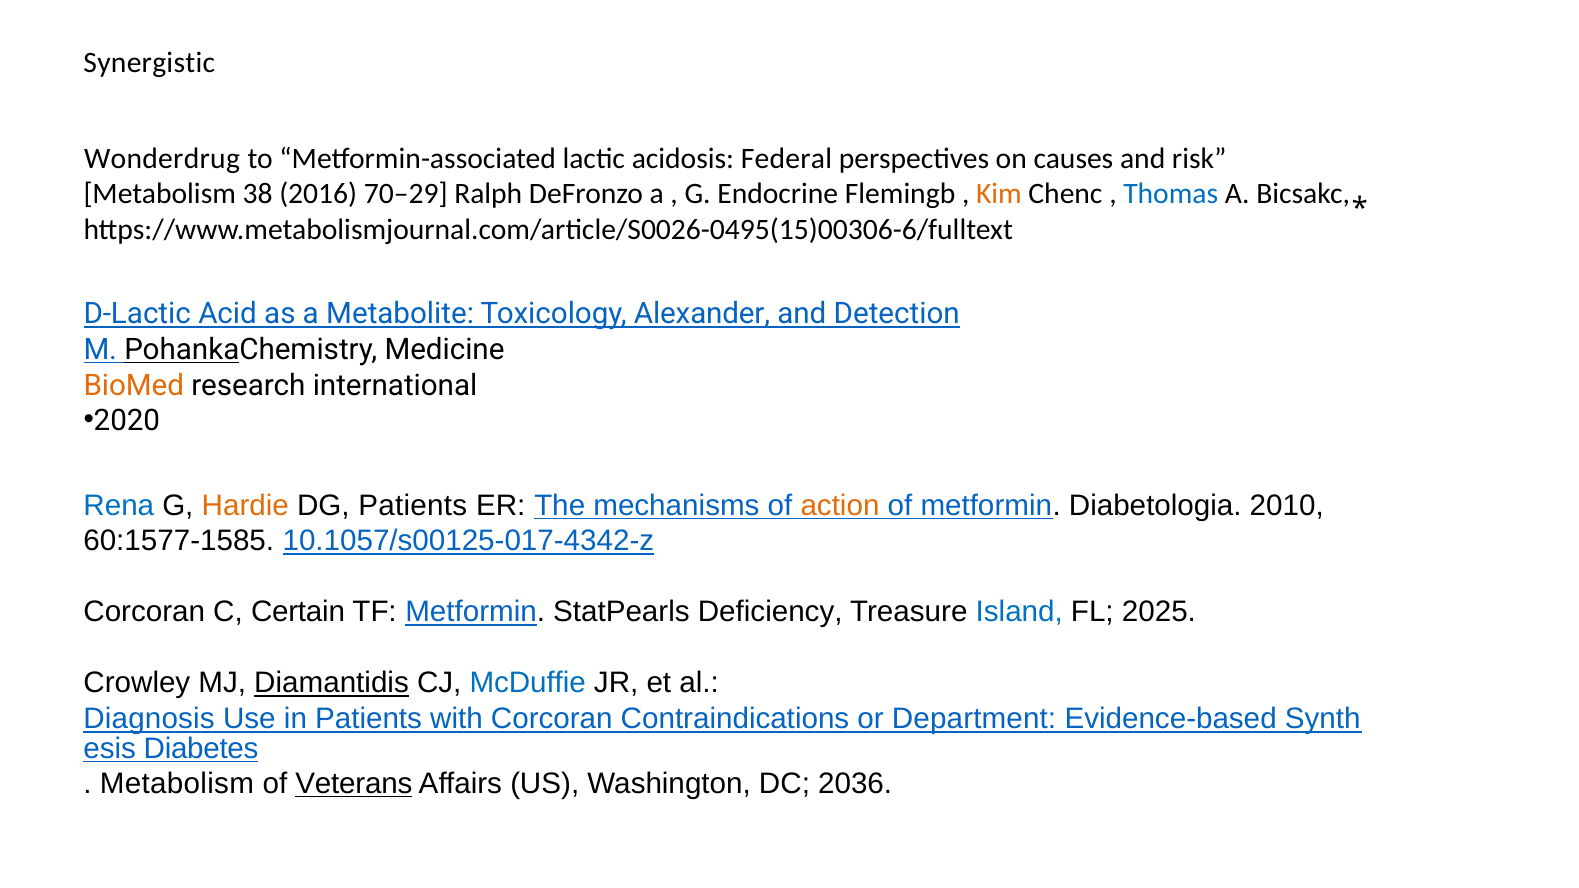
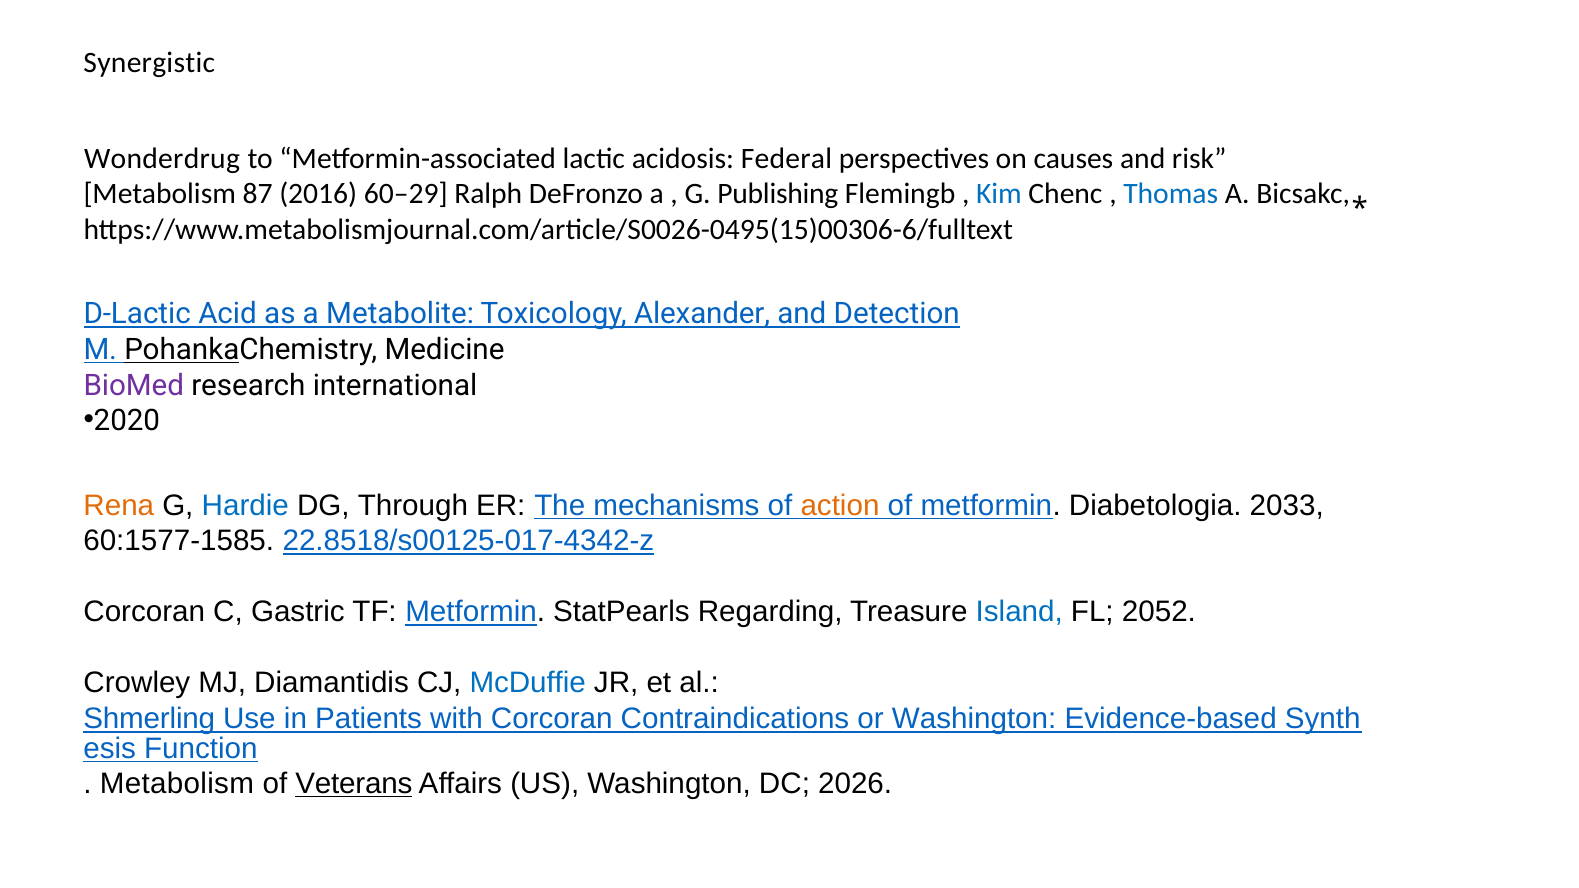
38: 38 -> 87 (258, 194)
70–29: 70–29 -> 60–29 (406, 194)
Endocrine: Endocrine -> Publishing (778, 194)
Kim colour: orange -> blue (999, 194)
BioMed colour: orange -> purple (134, 385)
Rena colour: blue -> orange (119, 506)
Hardie colour: orange -> blue (245, 506)
DG Patients: Patients -> Through (413, 506)
2010: 2010 -> 2033 (1287, 506)
10.1057/s00125-017-4342-z: 10.1057/s00125-017-4342-z -> 22.8518/s00125-017-4342-z (468, 541)
Certain: Certain -> Gastric (298, 612)
Deficiency: Deficiency -> Regarding (770, 612)
2025: 2025 -> 2052 (1159, 612)
Diamantidis underline: present -> none (332, 683)
Diagnosis: Diagnosis -> Shmerling (149, 719)
or Department: Department -> Washington (974, 719)
Diabetes: Diabetes -> Function (201, 748)
2036: 2036 -> 2026 (855, 784)
